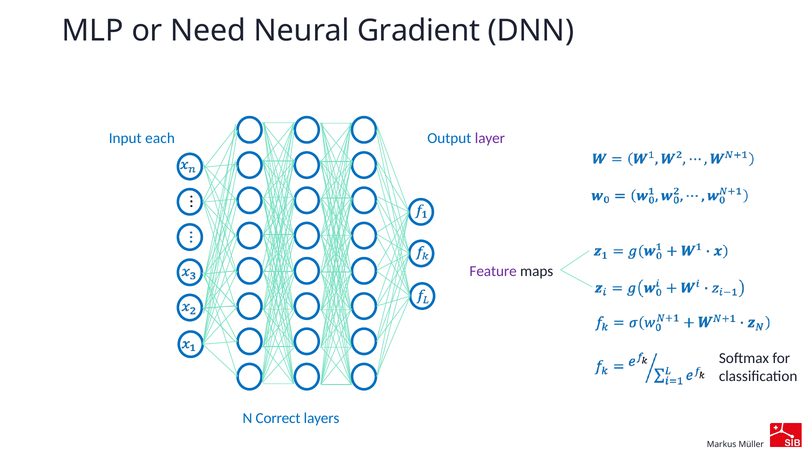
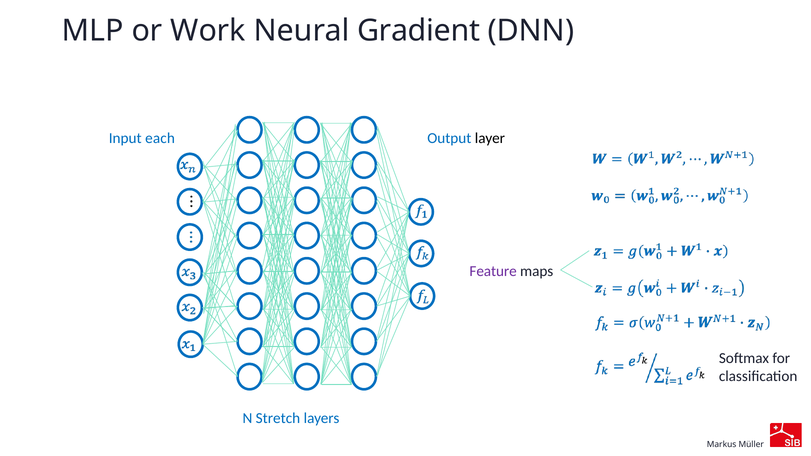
Need: Need -> Work (208, 31)
layer colour: purple -> black (490, 138)
Correct: Correct -> Stretch (278, 418)
